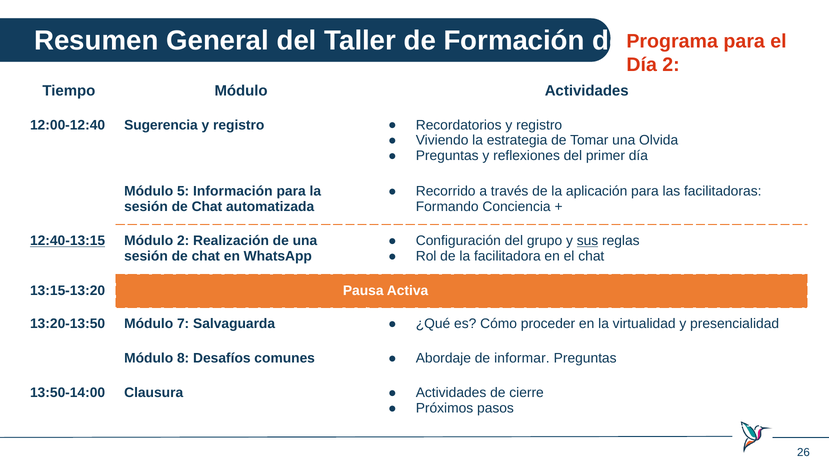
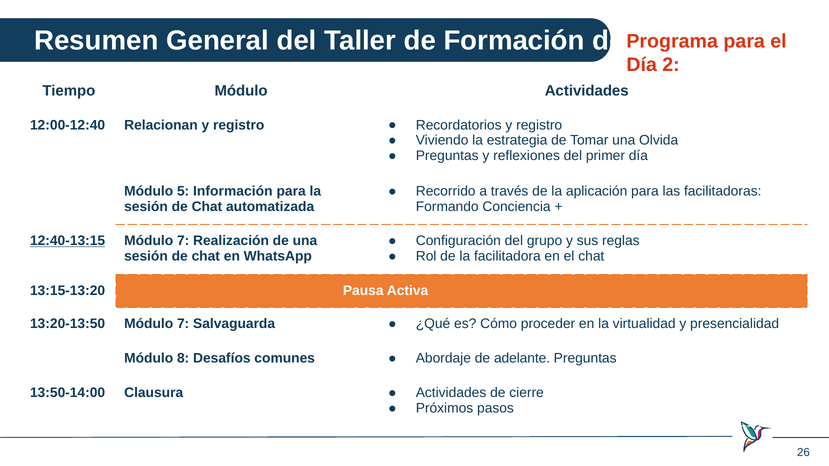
Sugerencia: Sugerencia -> Relacionan (161, 125)
2: 2 -> 7 (183, 241)
sus underline: present -> none (587, 241)
informar: informar -> adelante (522, 358)
